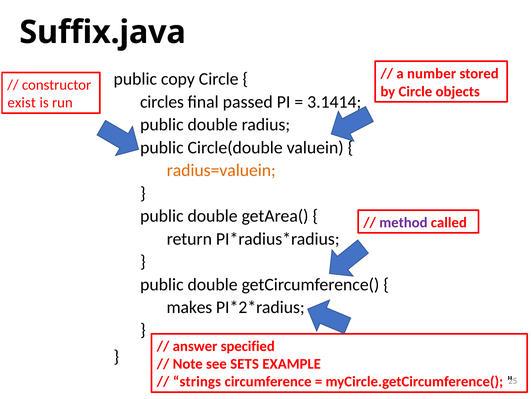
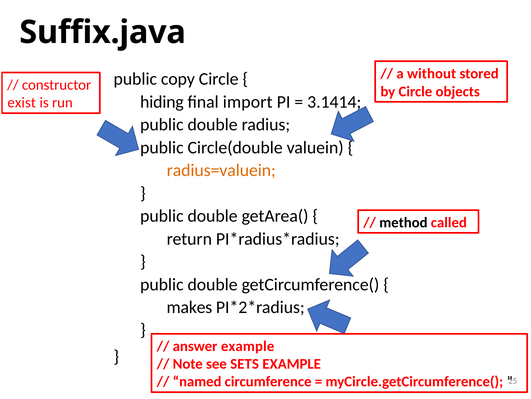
number: number -> without (432, 74)
circles: circles -> hiding (162, 102)
passed: passed -> import (248, 102)
method colour: purple -> black (403, 222)
answer specified: specified -> example (248, 346)
strings: strings -> named (197, 381)
